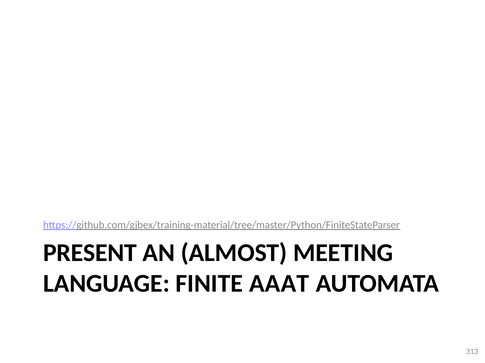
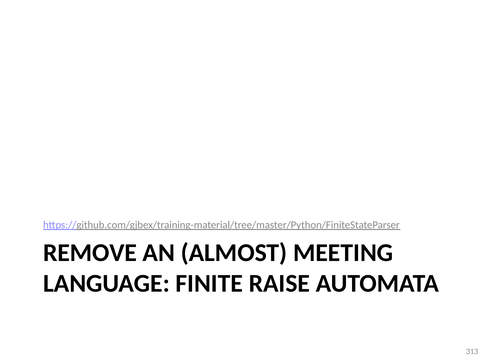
PRESENT: PRESENT -> REMOVE (90, 253)
AAAT: AAAT -> RAISE (279, 284)
